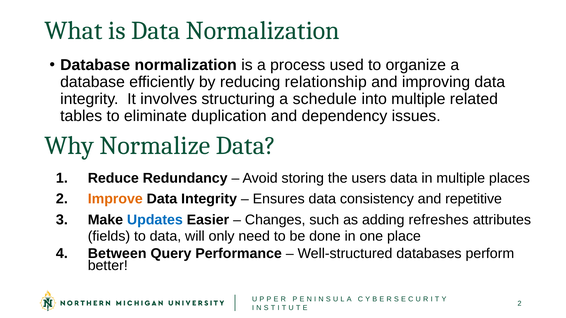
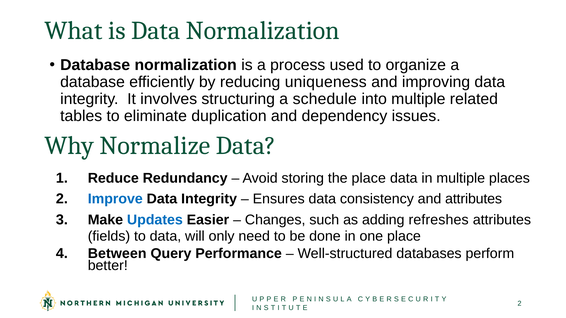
relationship: relationship -> uniqueness (326, 82)
the users: users -> place (369, 178)
Improve colour: orange -> blue (115, 199)
and repetitive: repetitive -> attributes (474, 199)
